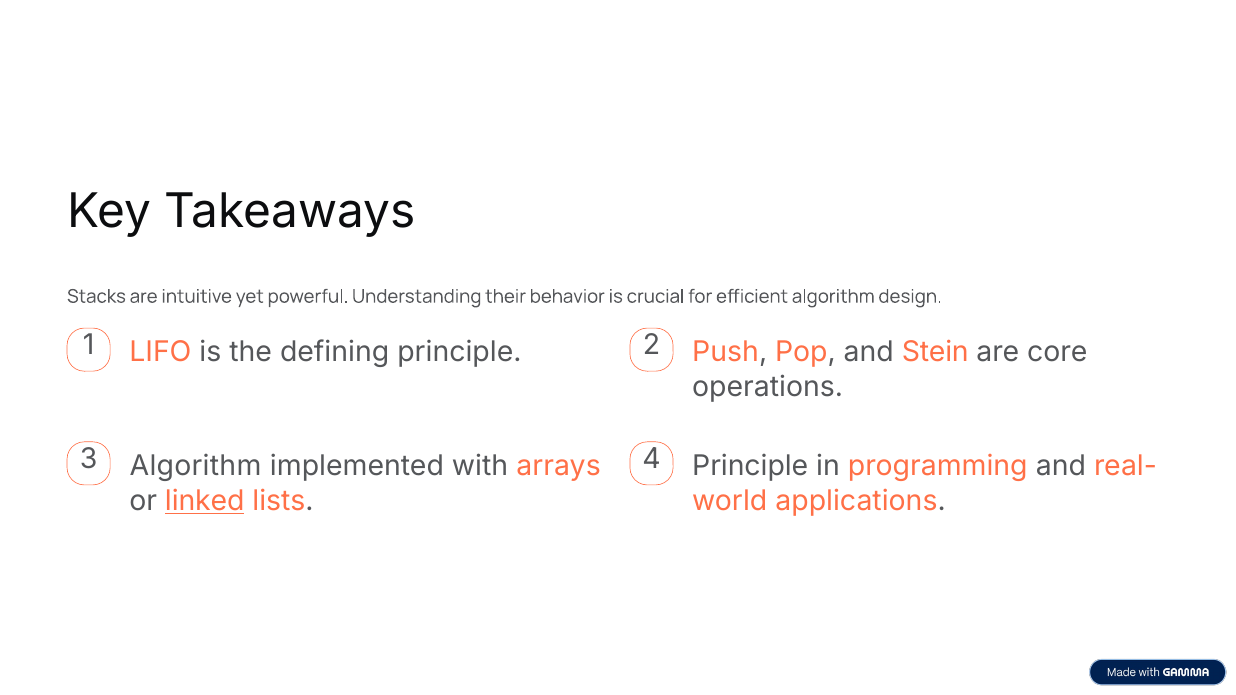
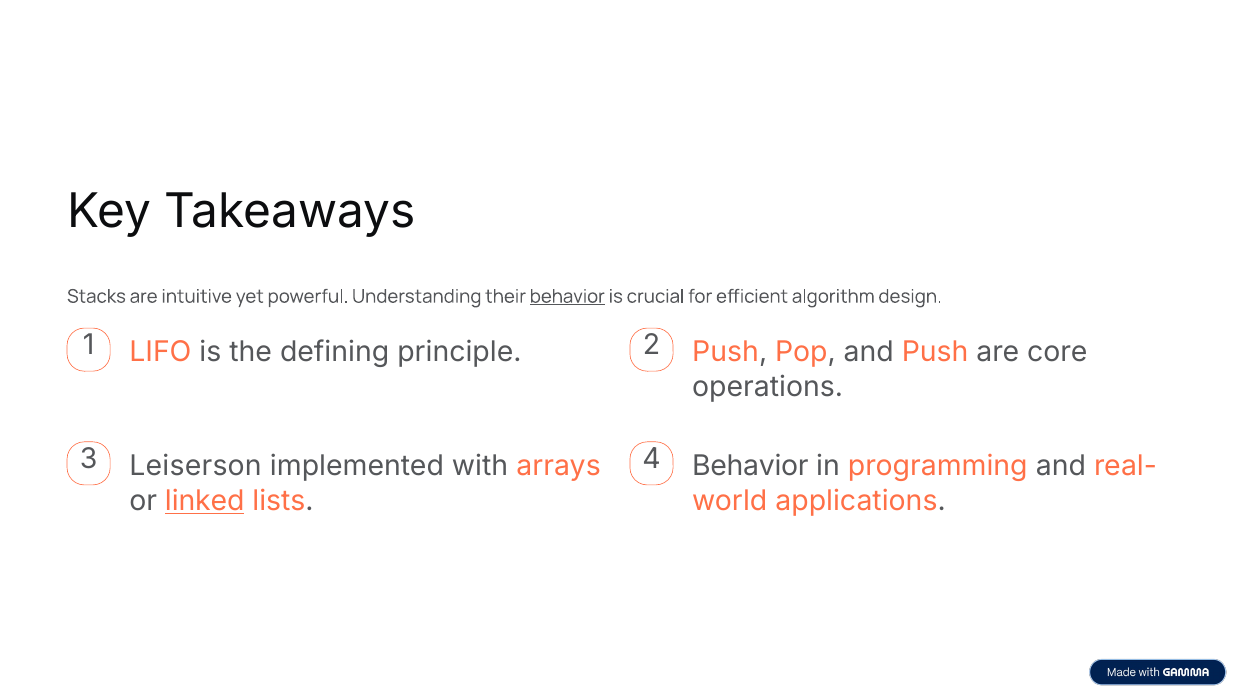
behavior underline: none -> present (567, 297)
and Stein: Stein -> Push (935, 352)
3 Algorithm: Algorithm -> Leiserson (196, 466)
4 Principle: Principle -> Behavior (750, 466)
